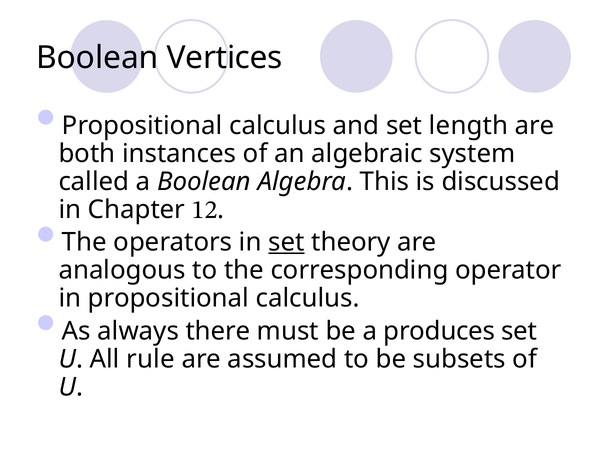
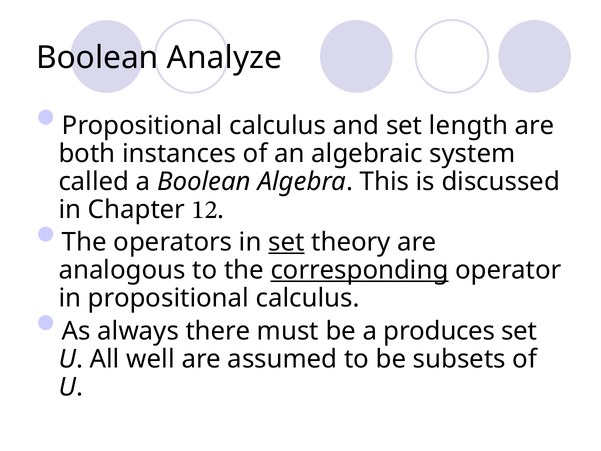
Vertices: Vertices -> Analyze (225, 58)
corresponding underline: none -> present (360, 270)
rule: rule -> well (151, 359)
